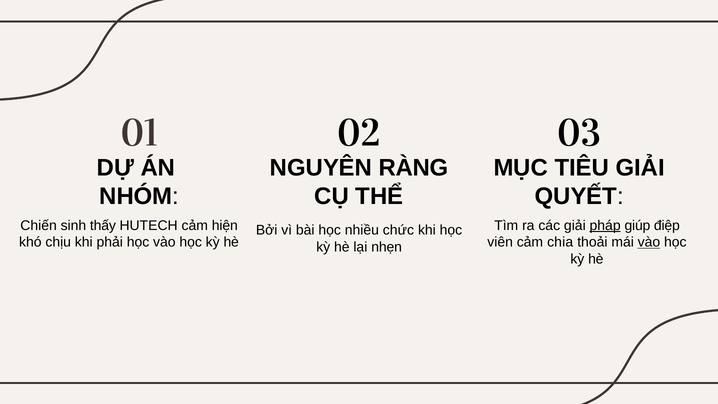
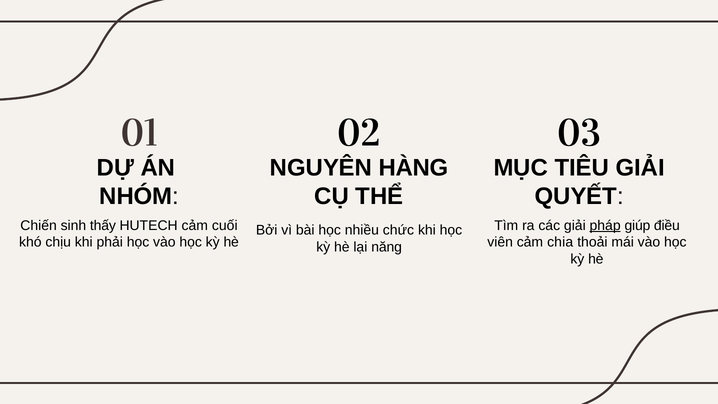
RÀNG: RÀNG -> HÀNG (413, 168)
hiện: hiện -> cuối (225, 225)
điệp: điệp -> điều (667, 225)
vào underline: present -> none (649, 242)
nhẹn: nhẹn -> năng (387, 247)
